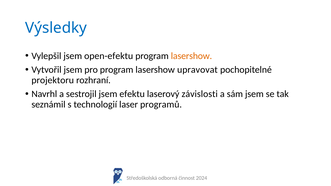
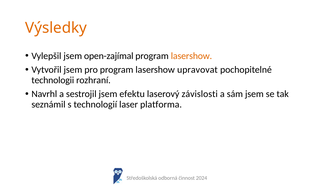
Výsledky colour: blue -> orange (56, 28)
open-efektu: open-efektu -> open-zajímal (109, 56)
projektoru: projektoru -> technologii (53, 80)
programů: programů -> platforma (161, 105)
